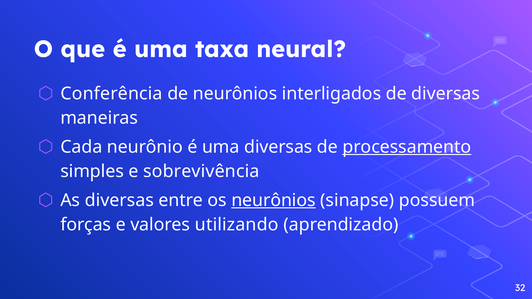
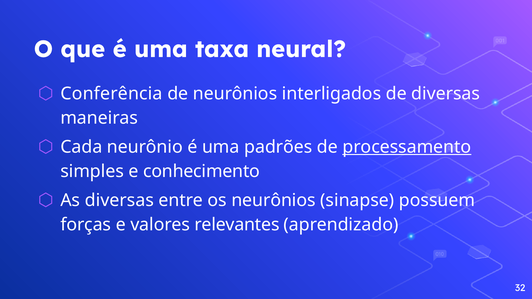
uma diversas: diversas -> padrões (278, 147)
sobrevivência: sobrevivência -> conhecimento (202, 172)
neurônios underline: present -> none (274, 200)
utilizando: utilizando -> relevantes (237, 225)
